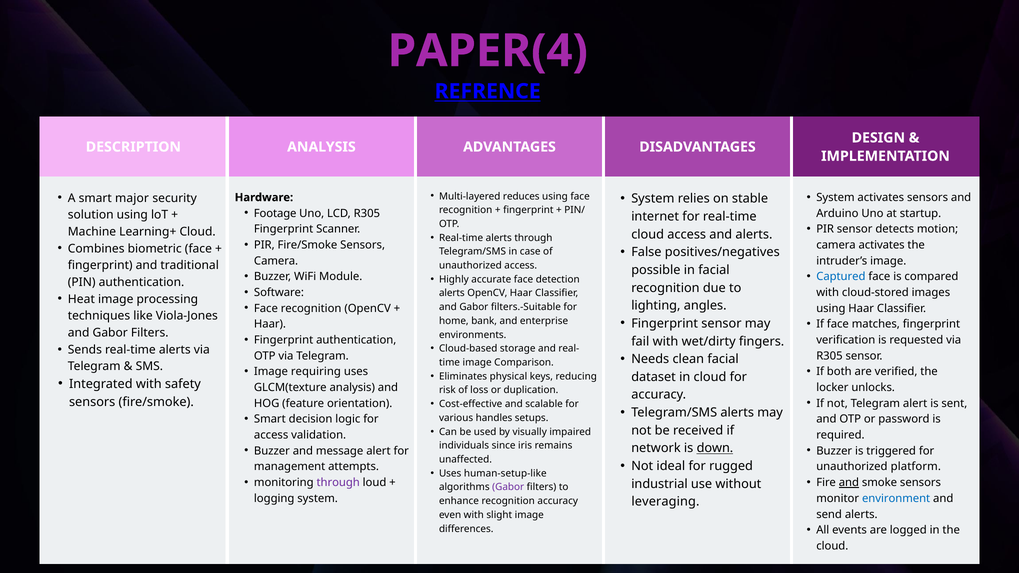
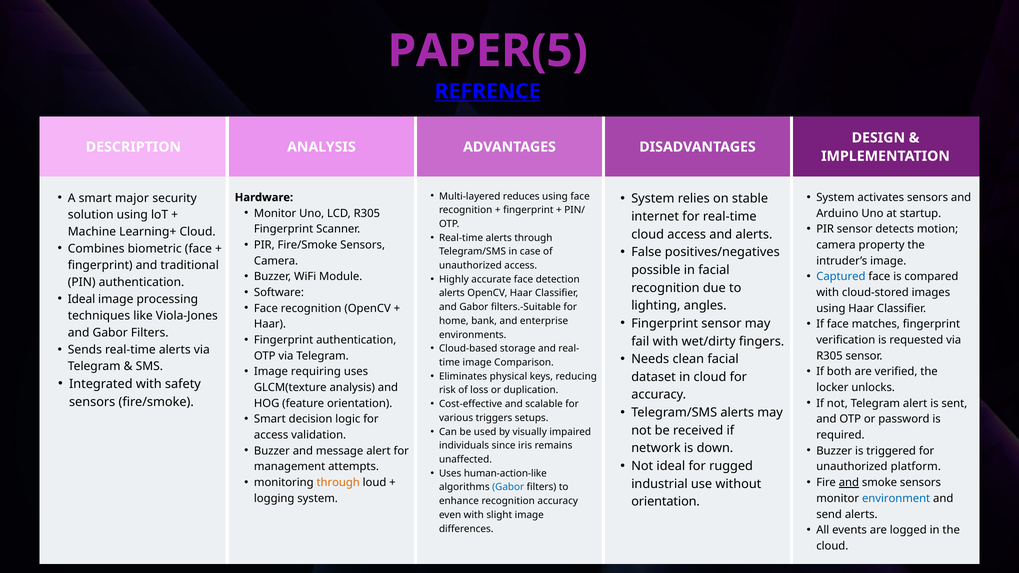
PAPER(4: PAPER(4 -> PAPER(5 (488, 51)
Footage: Footage -> Monitor (275, 213)
camera activates: activates -> property (882, 245)
Heat: Heat -> Ideal (81, 299)
handles: handles -> triggers (494, 418)
down underline: present -> none (715, 448)
human-setup-like: human-setup-like -> human-action-like (505, 474)
through colour: purple -> orange (338, 483)
Gabor colour: purple -> blue (508, 487)
leveraging: leveraging -> orientation (666, 502)
